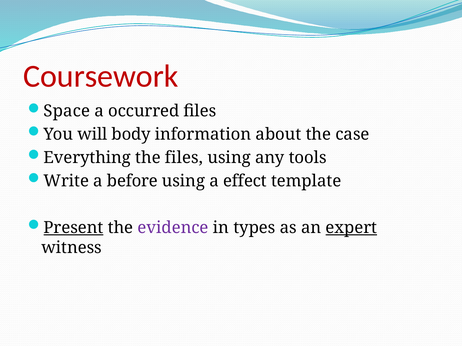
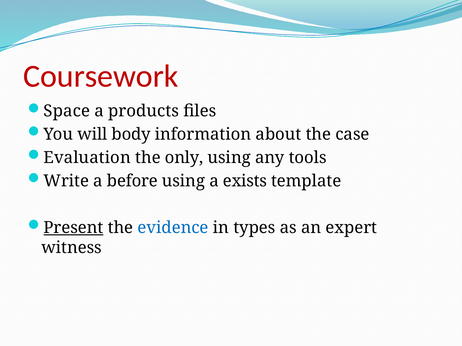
occurred: occurred -> products (144, 111)
Everything: Everything -> Evaluation (87, 158)
the files: files -> only (184, 158)
effect: effect -> exists (245, 181)
evidence colour: purple -> blue (173, 228)
expert underline: present -> none (351, 228)
